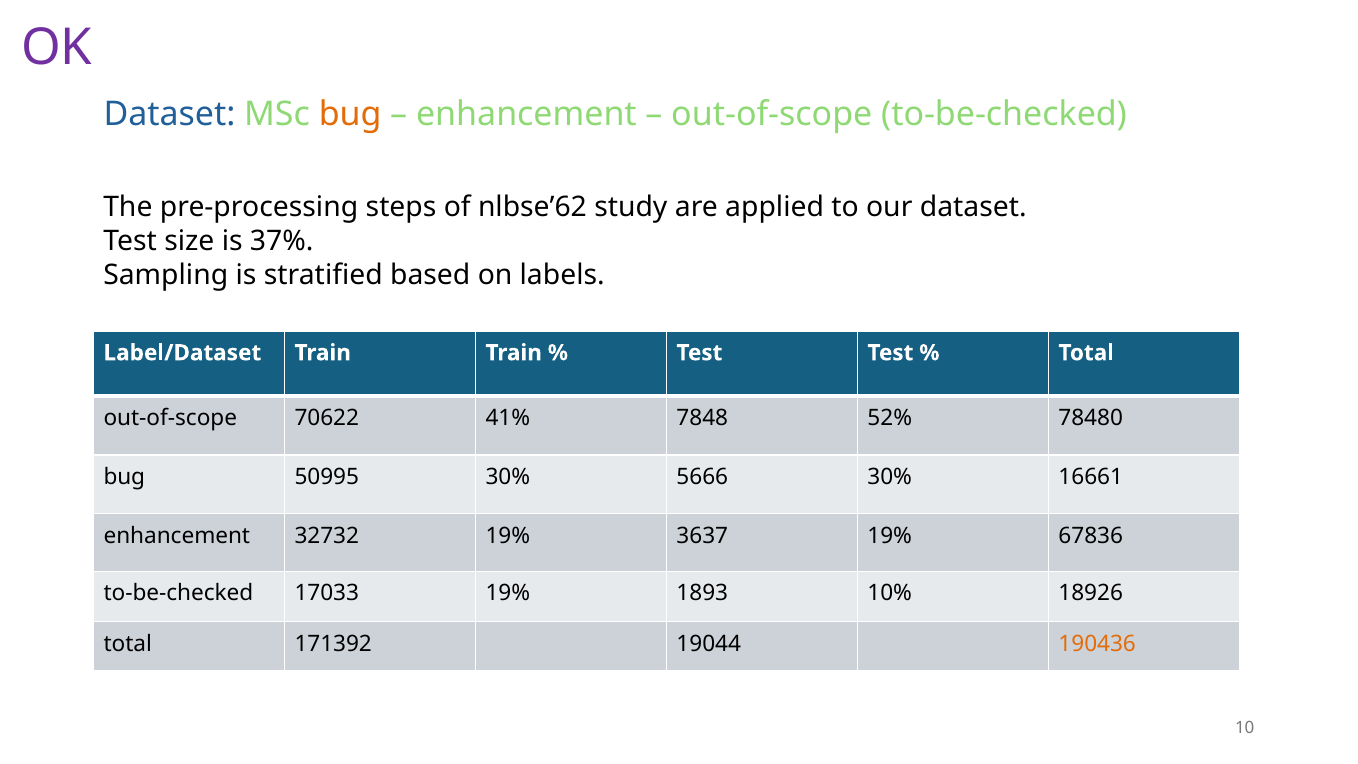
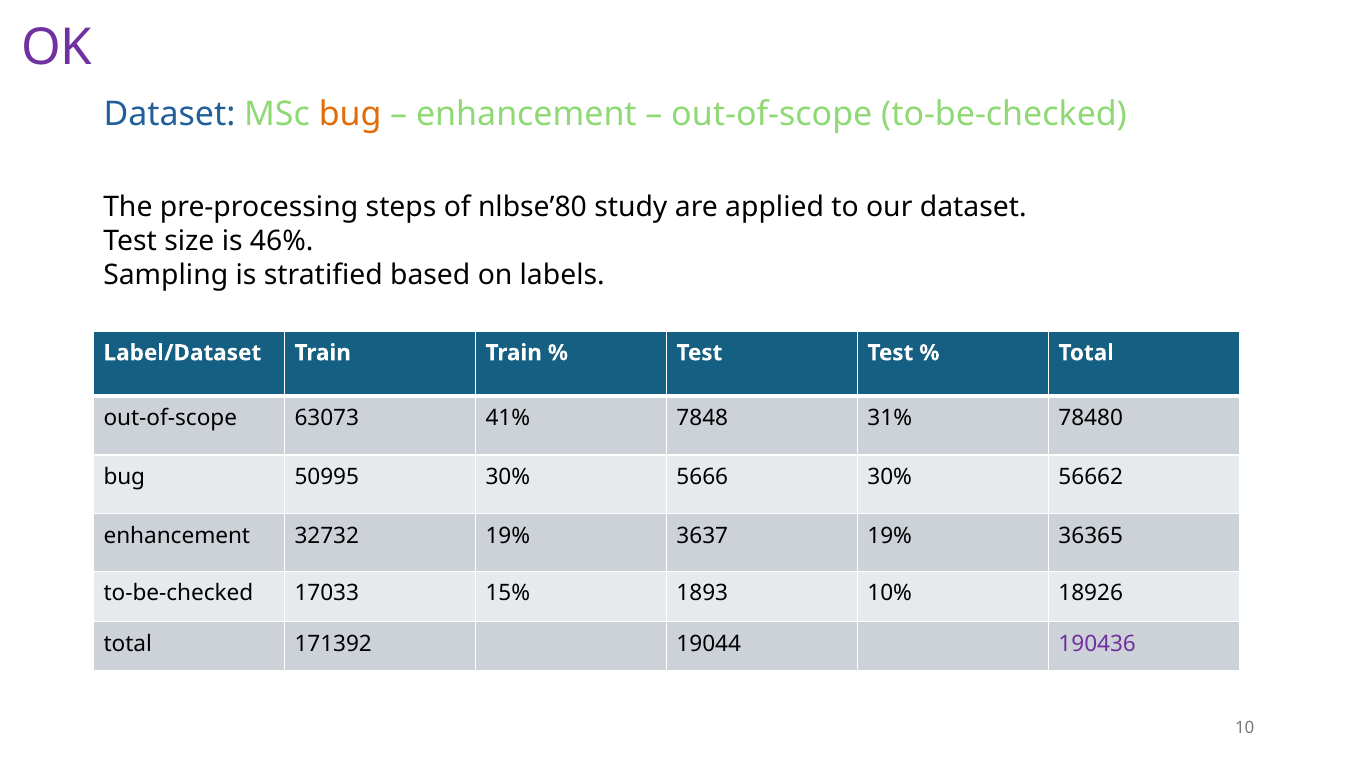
nlbse’62: nlbse’62 -> nlbse’80 (532, 207)
37%: 37% -> 46% (282, 241)
70622: 70622 -> 63073 (327, 418)
52%: 52% -> 31% (890, 418)
16661: 16661 -> 56662 (1091, 477)
67836: 67836 -> 36365 (1091, 536)
17033 19%: 19% -> 15% (508, 593)
190436 colour: orange -> purple (1097, 643)
